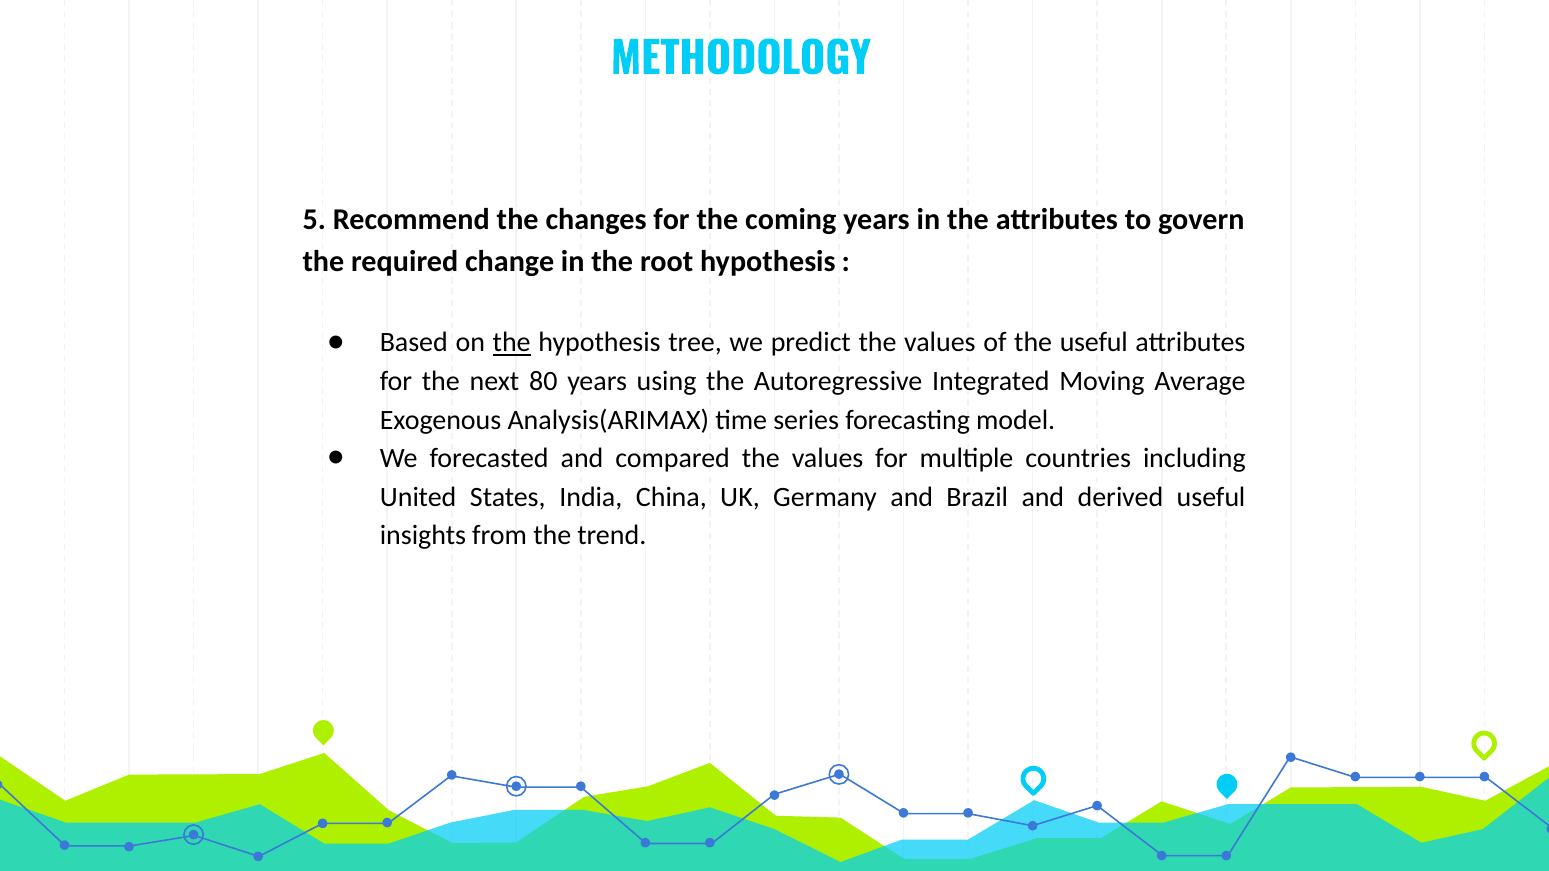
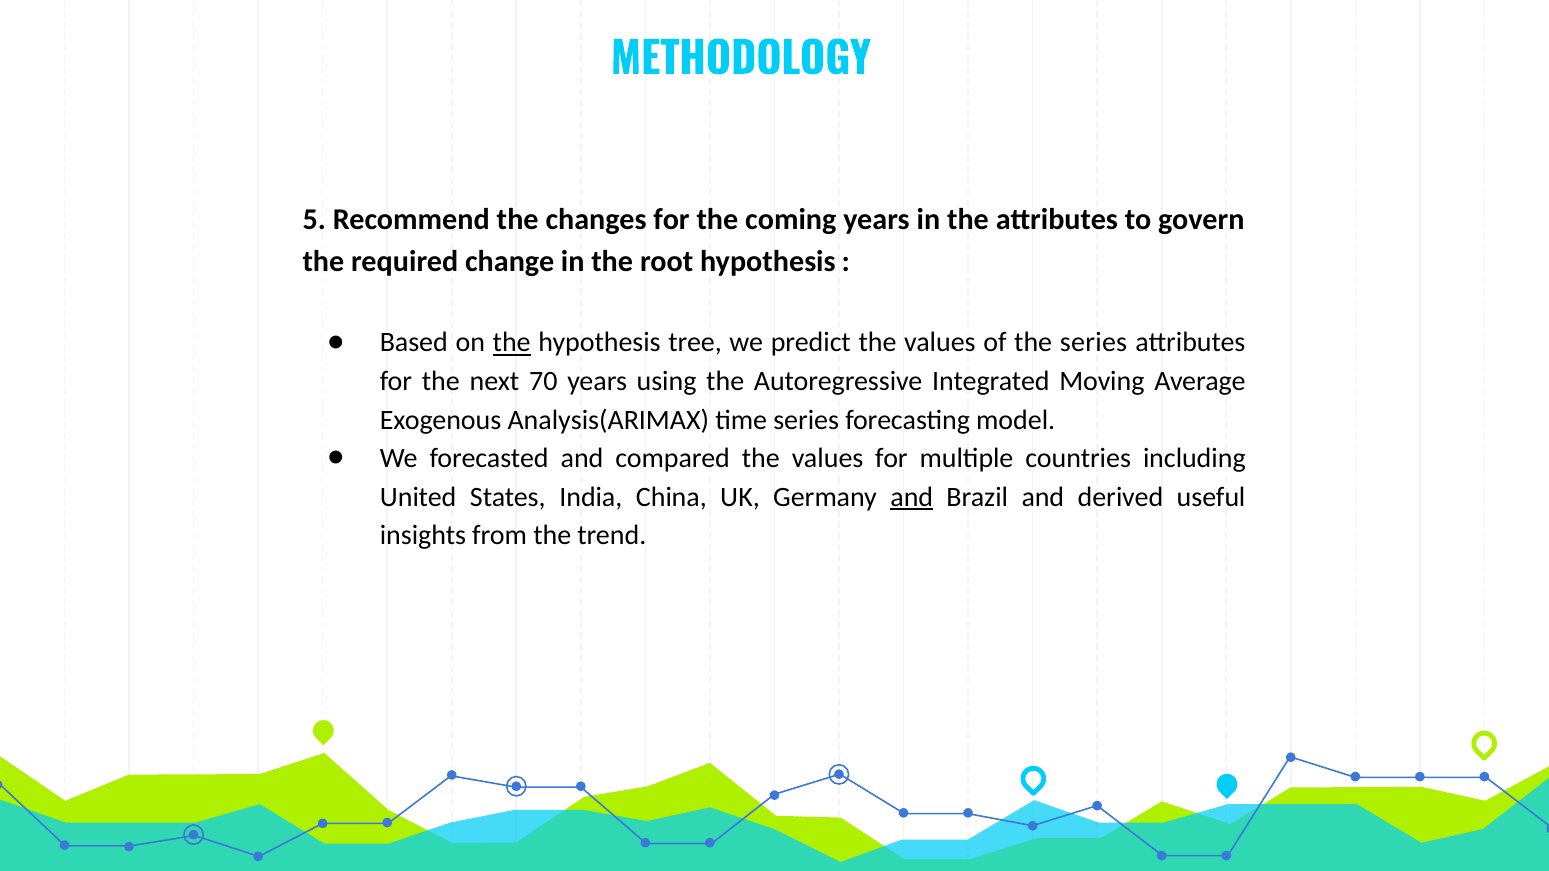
the useful: useful -> series (1094, 343)
80: 80 -> 70 (543, 381)
and underline: none -> present (912, 497)
